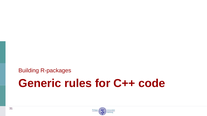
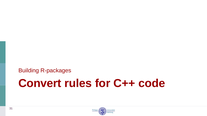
Generic: Generic -> Convert (40, 84)
